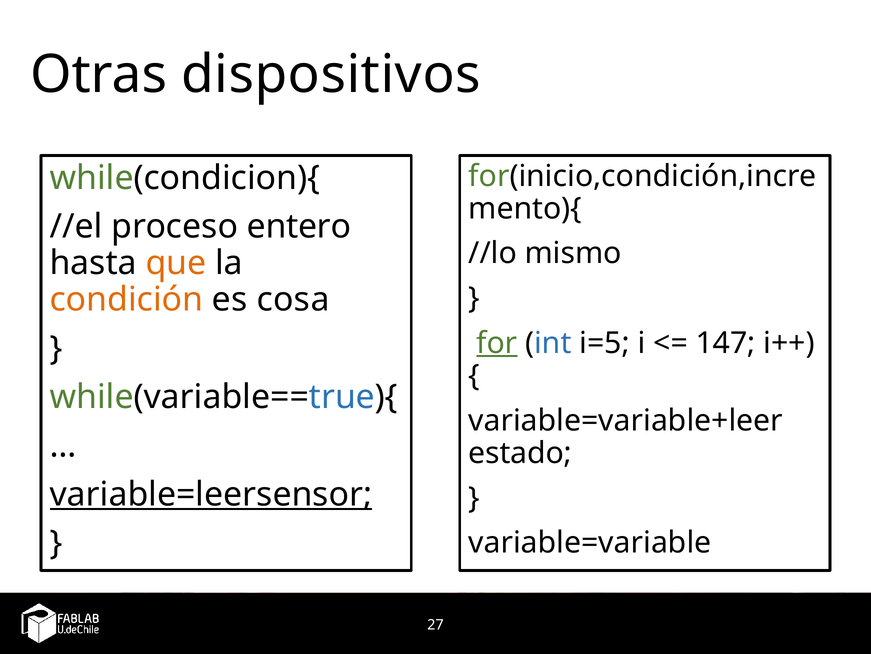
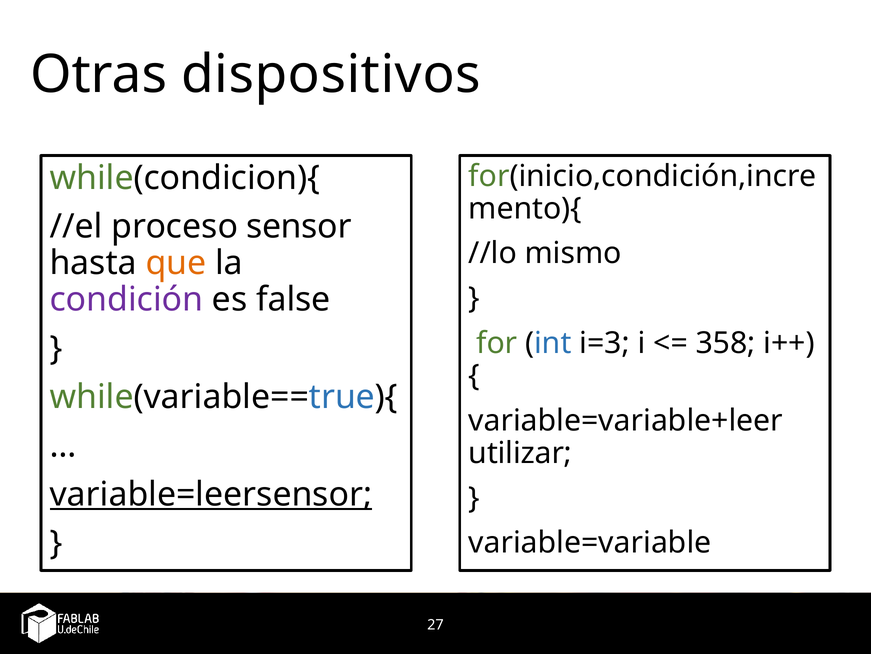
entero: entero -> sensor (299, 226)
condición colour: orange -> purple (127, 299)
cosa: cosa -> false (293, 299)
for underline: present -> none (497, 343)
i=5: i=5 -> i=3 (605, 343)
147: 147 -> 358 (726, 343)
estado: estado -> utilizar (520, 453)
